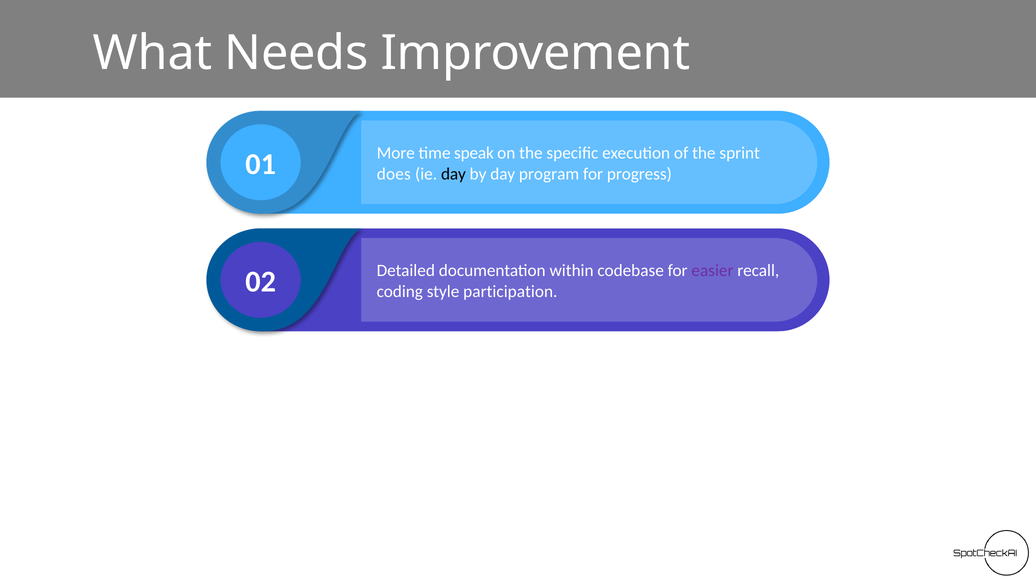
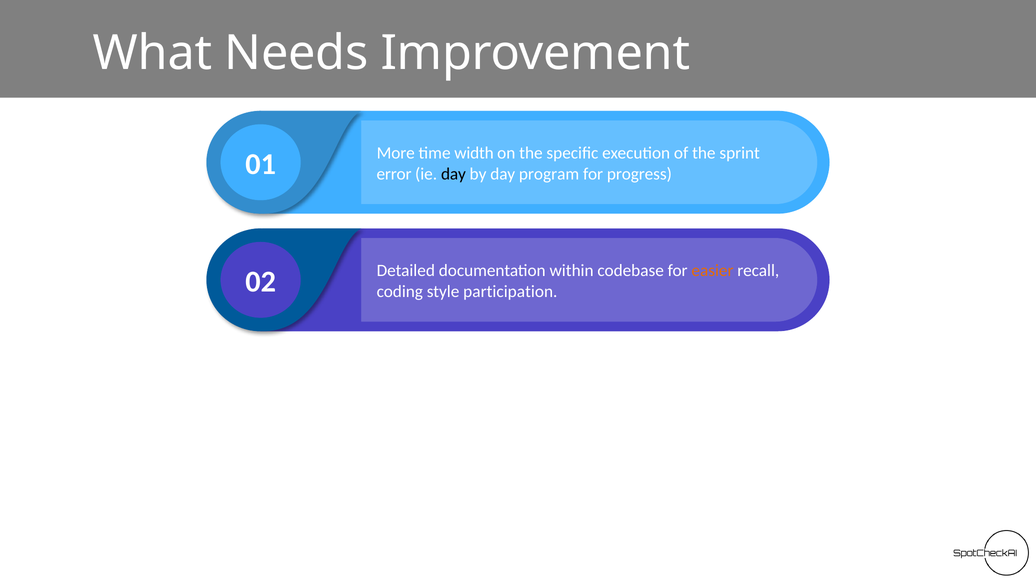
speak: speak -> width (474, 153)
does: does -> error (394, 174)
easier colour: purple -> orange (712, 271)
